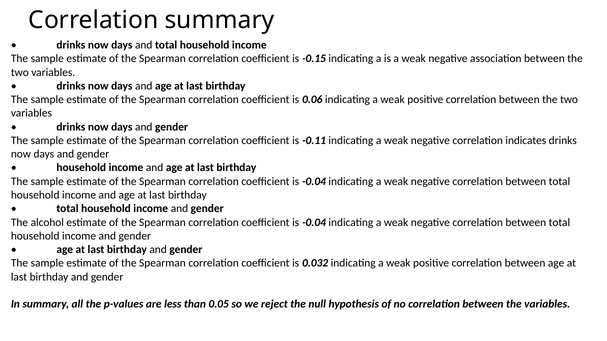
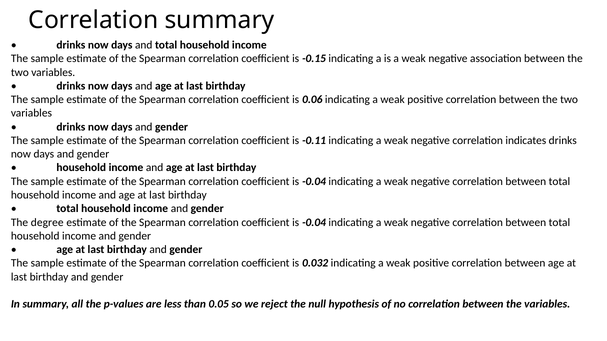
alcohol: alcohol -> degree (47, 223)
